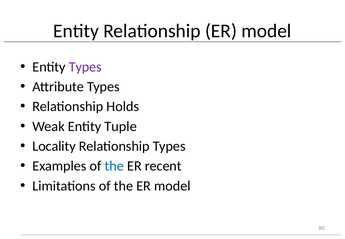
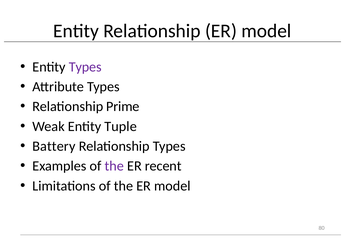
Holds: Holds -> Prime (123, 106)
Locality: Locality -> Battery (54, 146)
the colour: blue -> purple (114, 166)
